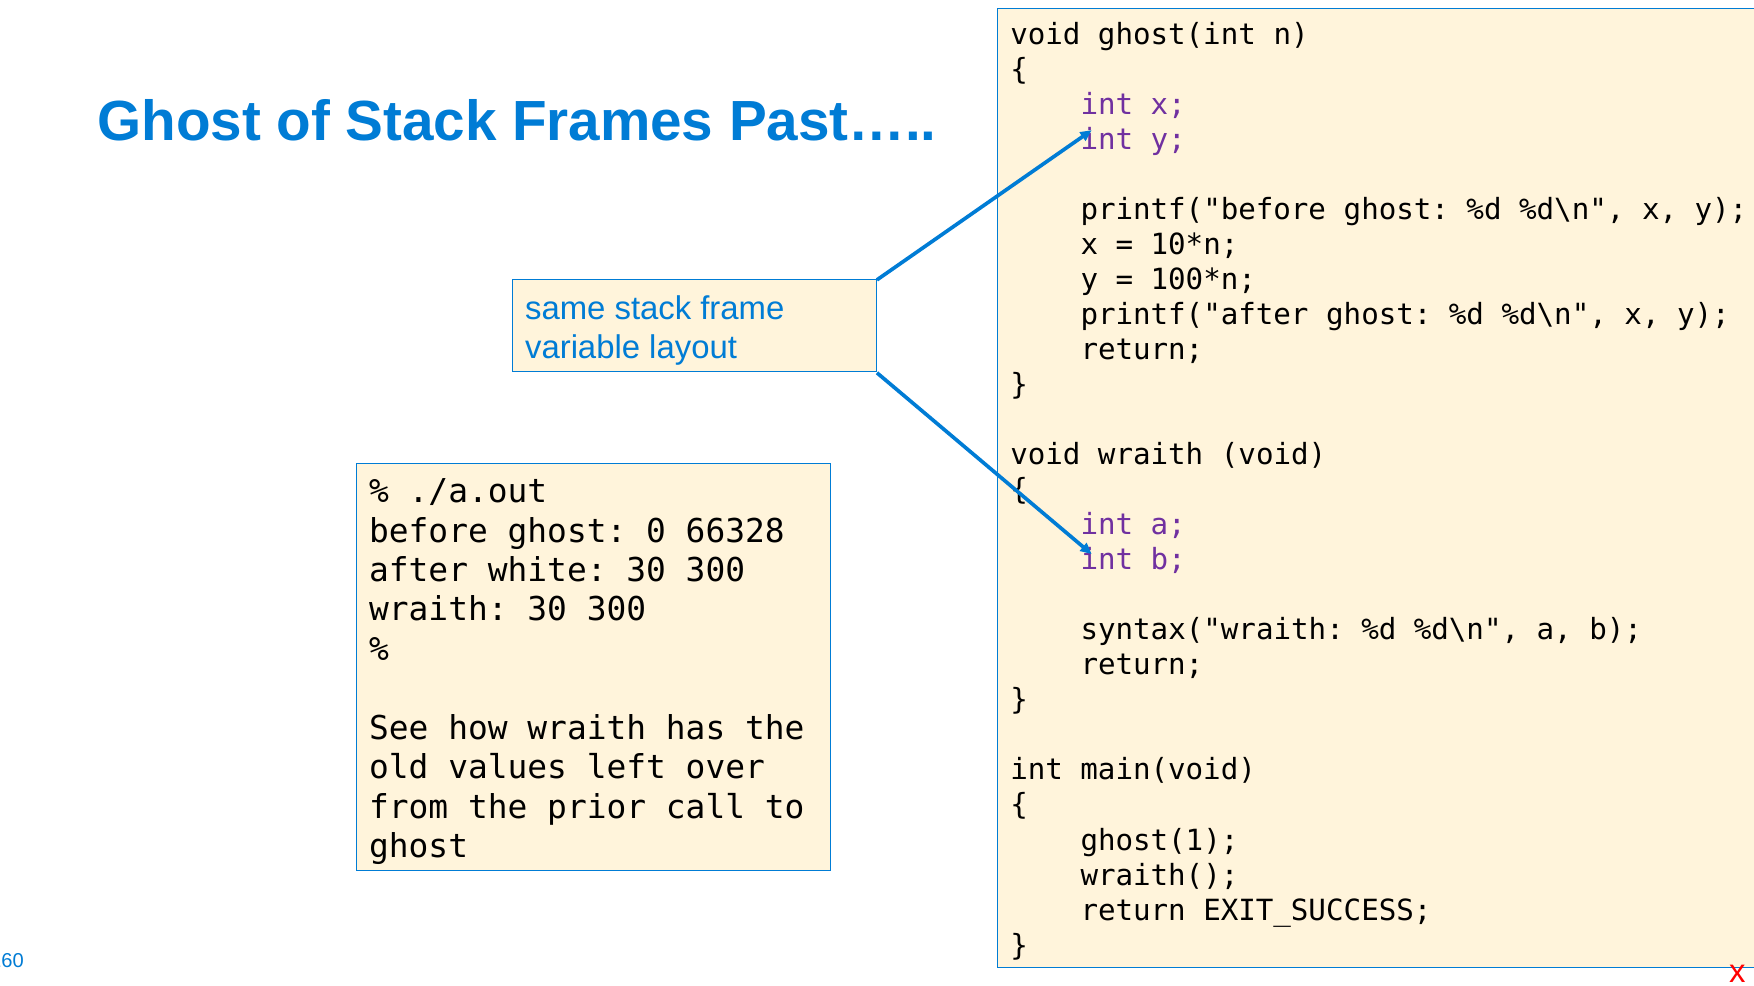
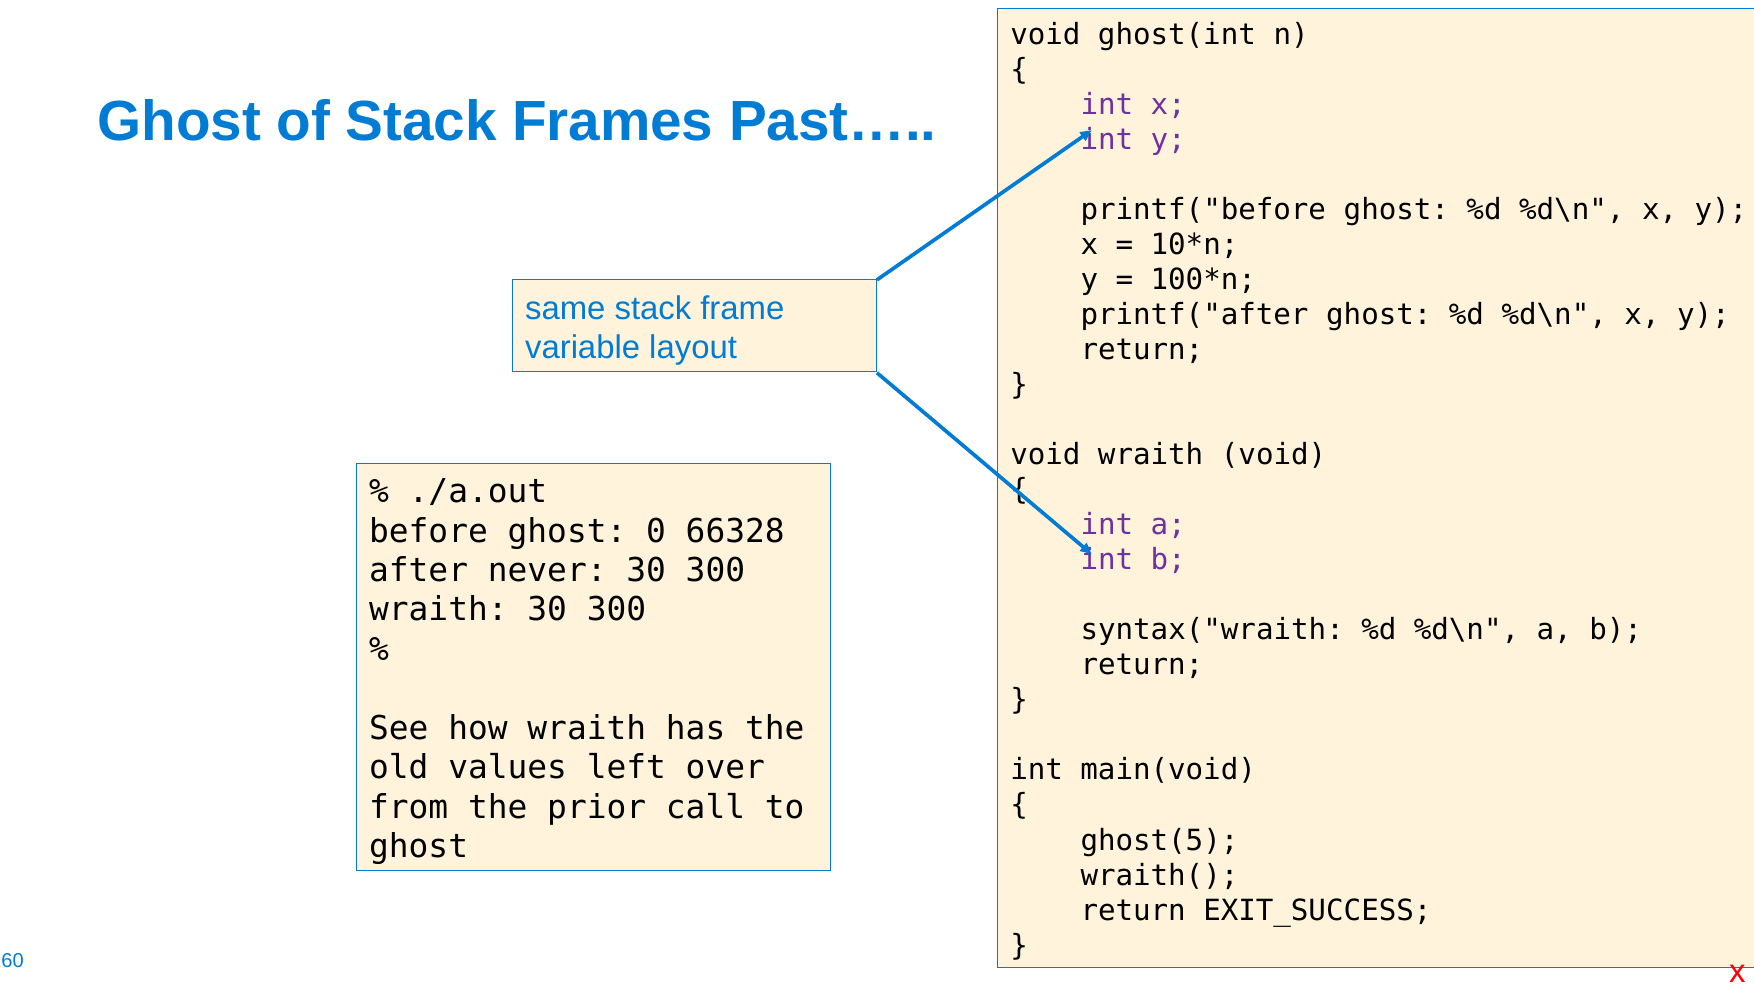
white: white -> never (547, 571)
ghost(1: ghost(1 -> ghost(5 (1159, 841)
